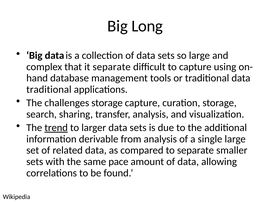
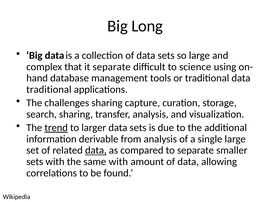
to capture: capture -> science (195, 67)
challenges storage: storage -> sharing (107, 103)
data underline: none -> present (96, 151)
same pace: pace -> with (118, 162)
